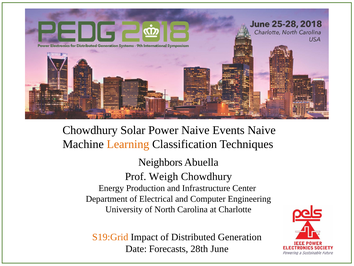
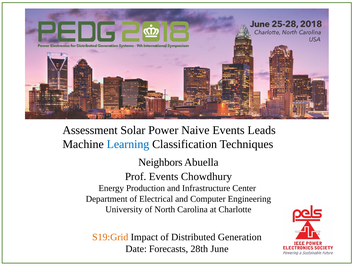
Chowdhury: Chowdhury -> Assessment (90, 130)
Events Naive: Naive -> Leads (262, 130)
Learning colour: orange -> blue (128, 144)
Prof Weigh: Weigh -> Events (164, 176)
